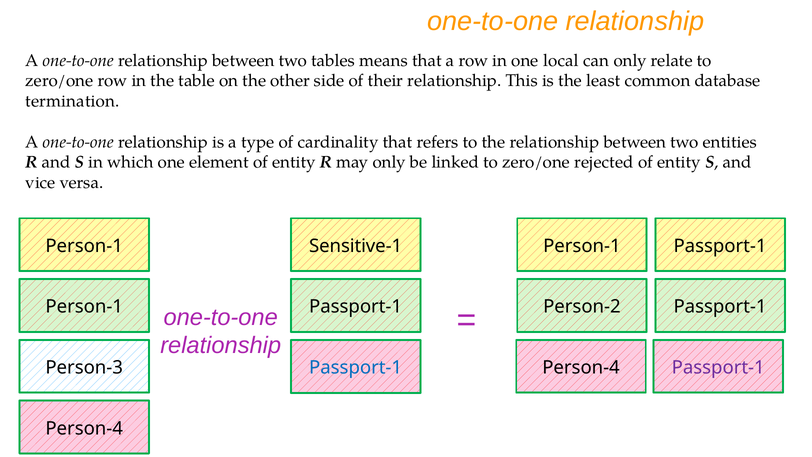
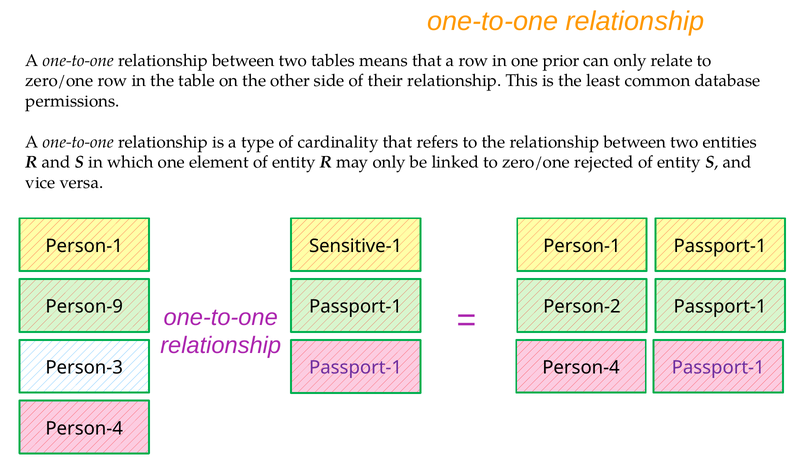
local: local -> prior (561, 60)
termination: termination -> permissions (73, 101)
Person-1: Person-1 -> Person-9 (84, 307)
Passport-1 colour: blue -> purple (356, 368)
